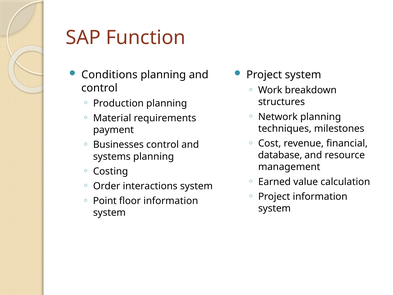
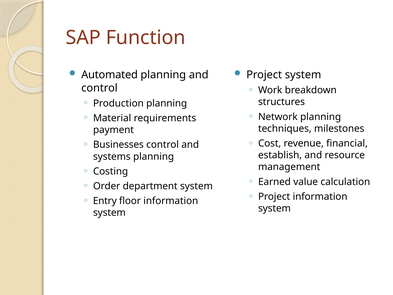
Conditions: Conditions -> Automated (110, 75)
database: database -> establish (280, 155)
interactions: interactions -> department (150, 186)
Point: Point -> Entry (105, 201)
